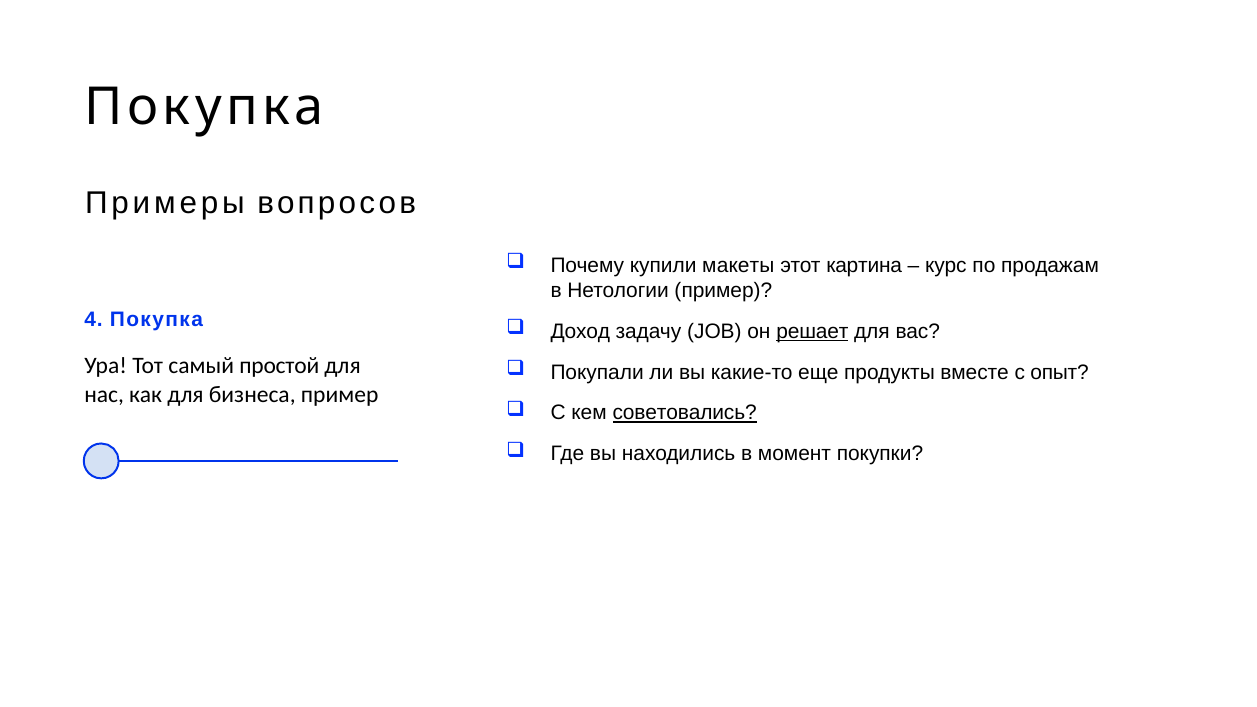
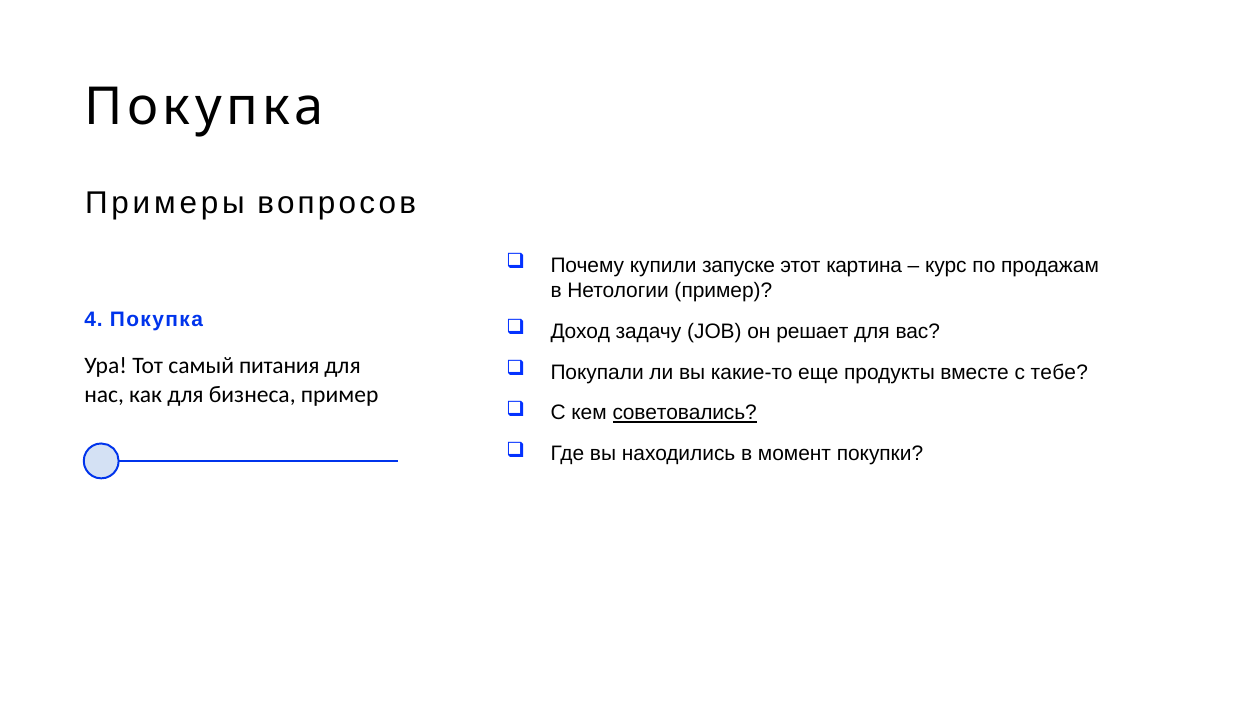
макеты: макеты -> запуске (739, 265)
решает underline: present -> none (812, 331)
простой: простой -> питания (279, 366)
опыт: опыт -> тебе (1059, 372)
